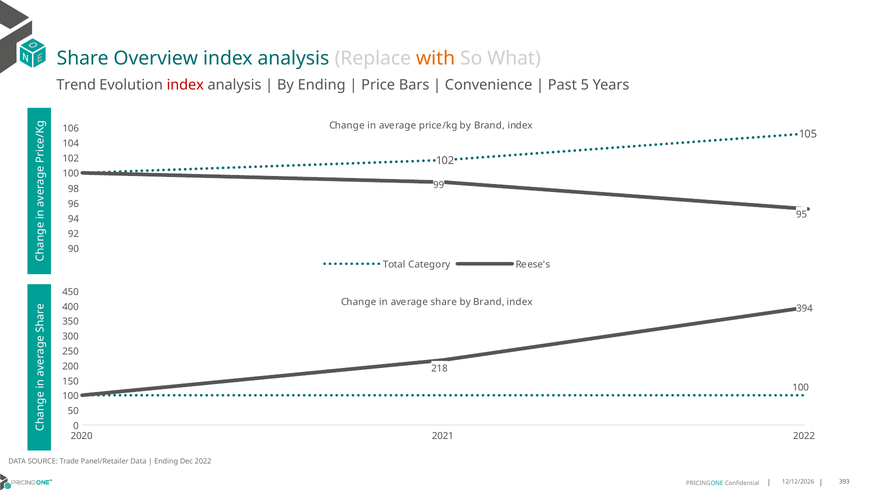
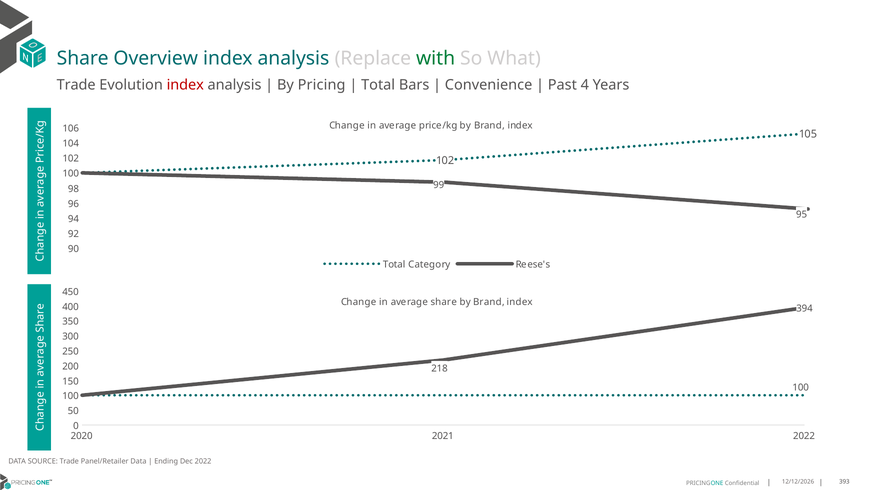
with colour: orange -> green (436, 59)
Trend: Trend -> Trade (76, 85)
By Ending: Ending -> Pricing (322, 85)
Price: Price -> Total (378, 85)
5: 5 -> 4 (585, 85)
